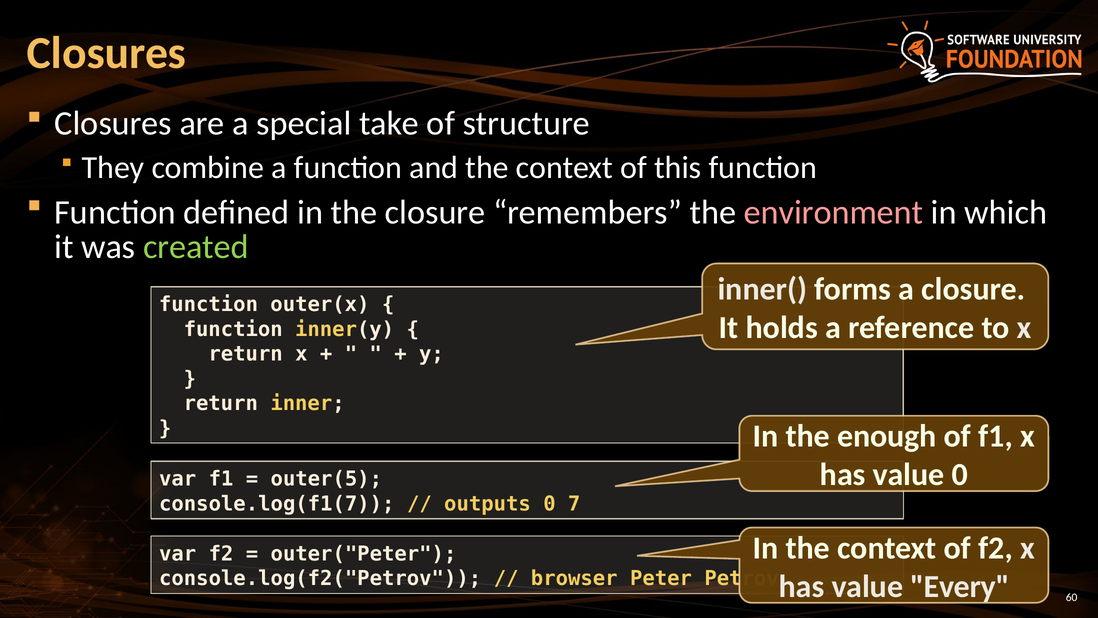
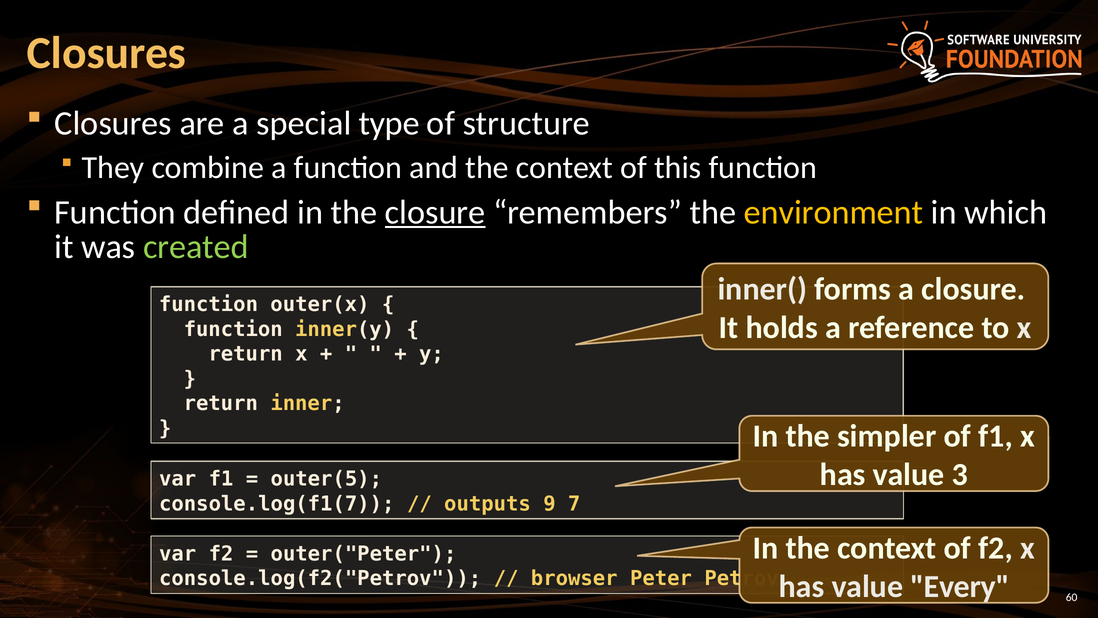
take: take -> type (389, 123)
closure underline: none -> present (435, 212)
environment colour: pink -> yellow (834, 212)
enough: enough -> simpler (887, 436)
value 0: 0 -> 3 (960, 475)
outputs 0: 0 -> 9 (549, 504)
